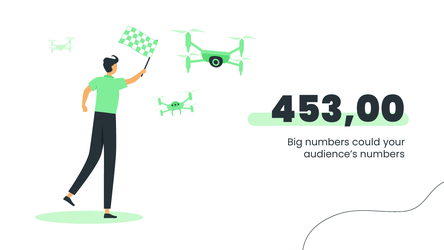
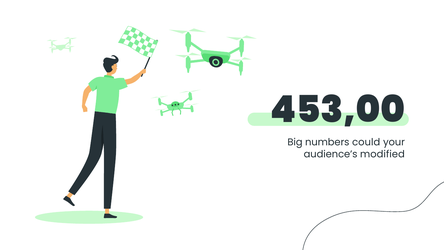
audience’s numbers: numbers -> modified (382, 154)
